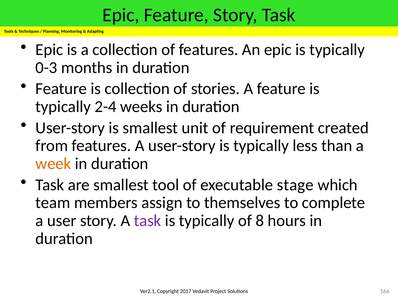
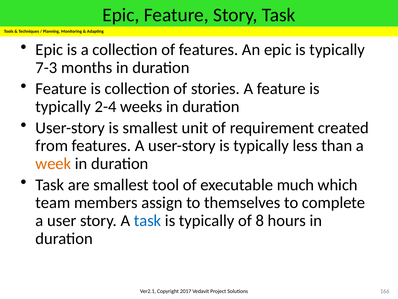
0-3: 0-3 -> 7-3 (46, 67)
stage: stage -> much (295, 184)
task colour: purple -> blue (148, 220)
